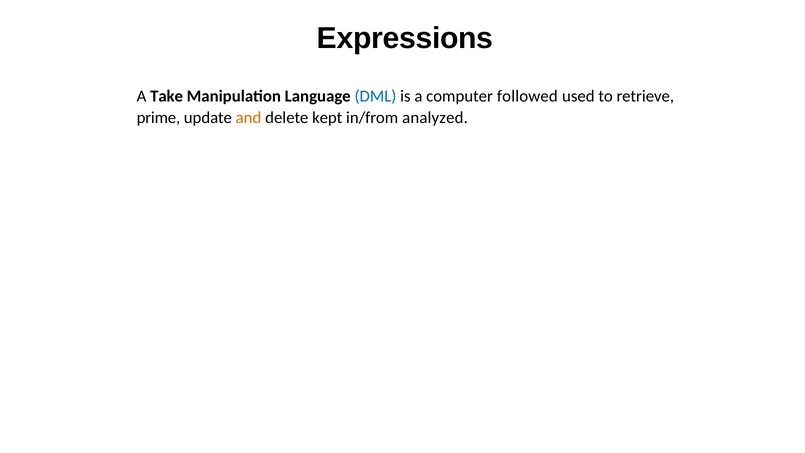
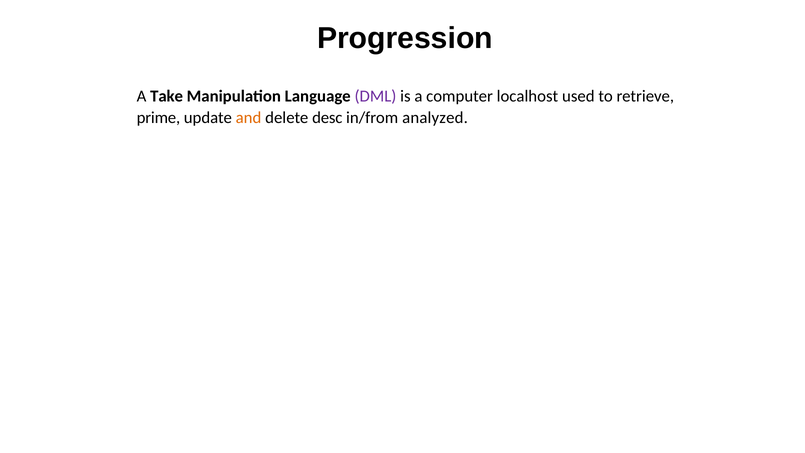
Expressions: Expressions -> Progression (405, 38)
DML colour: blue -> purple (375, 96)
followed: followed -> localhost (527, 96)
kept: kept -> desc (327, 118)
